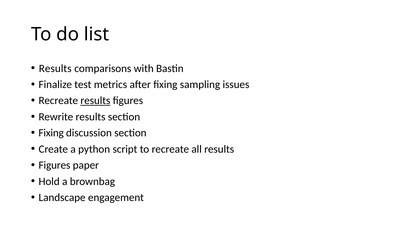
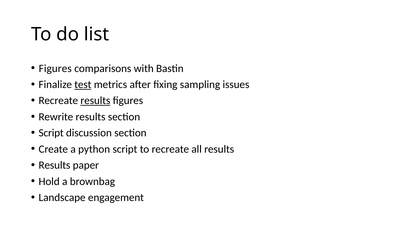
Results: Results -> Figures (55, 68)
test underline: none -> present (83, 84)
Fixing: Fixing -> Script (51, 133)
Figures: Figures -> Results (55, 165)
